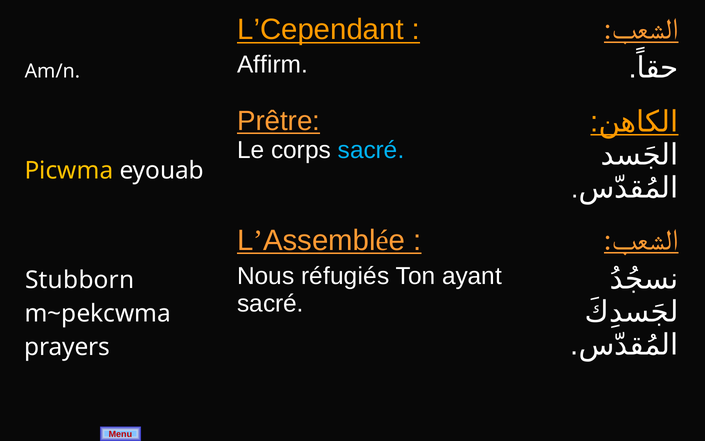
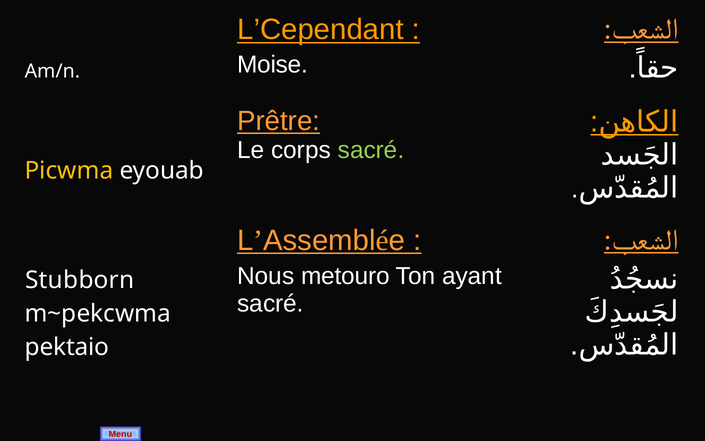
Affirm: Affirm -> Moise (273, 65)
sacré colour: light blue -> light green (371, 150)
réfugiés: réfugiés -> metouro (345, 276)
prayers: prayers -> pektaio (67, 347)
